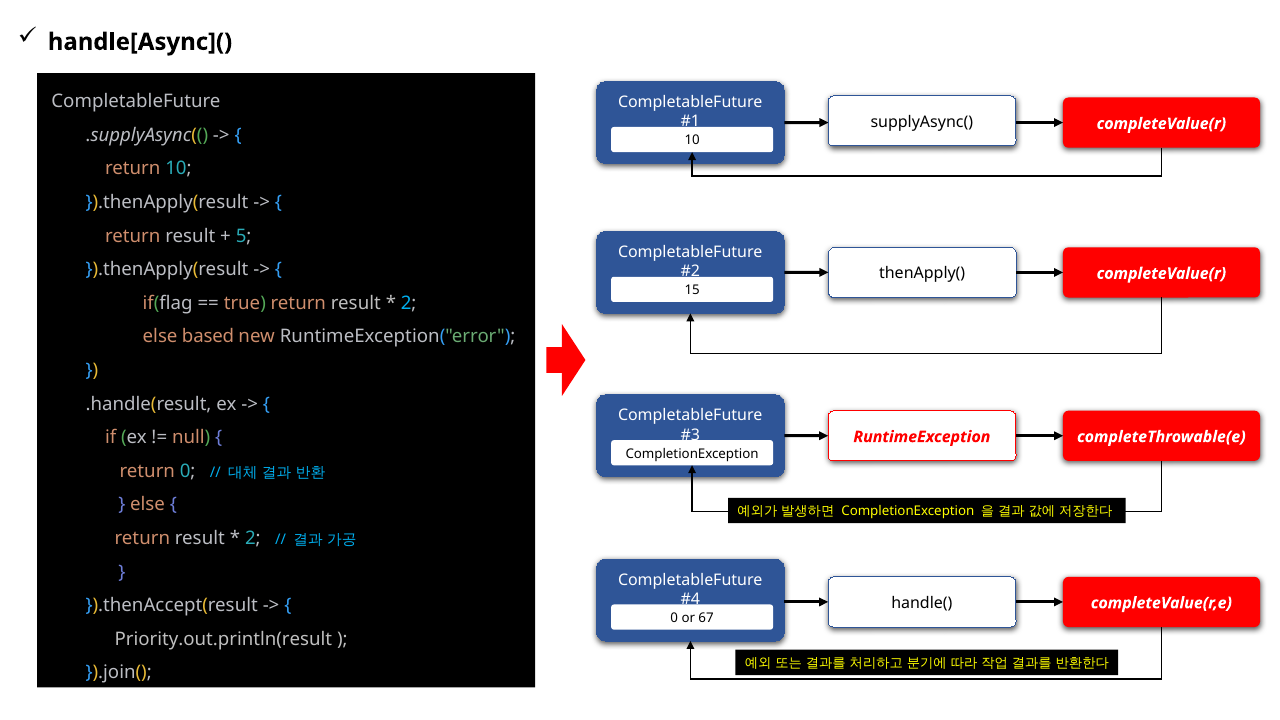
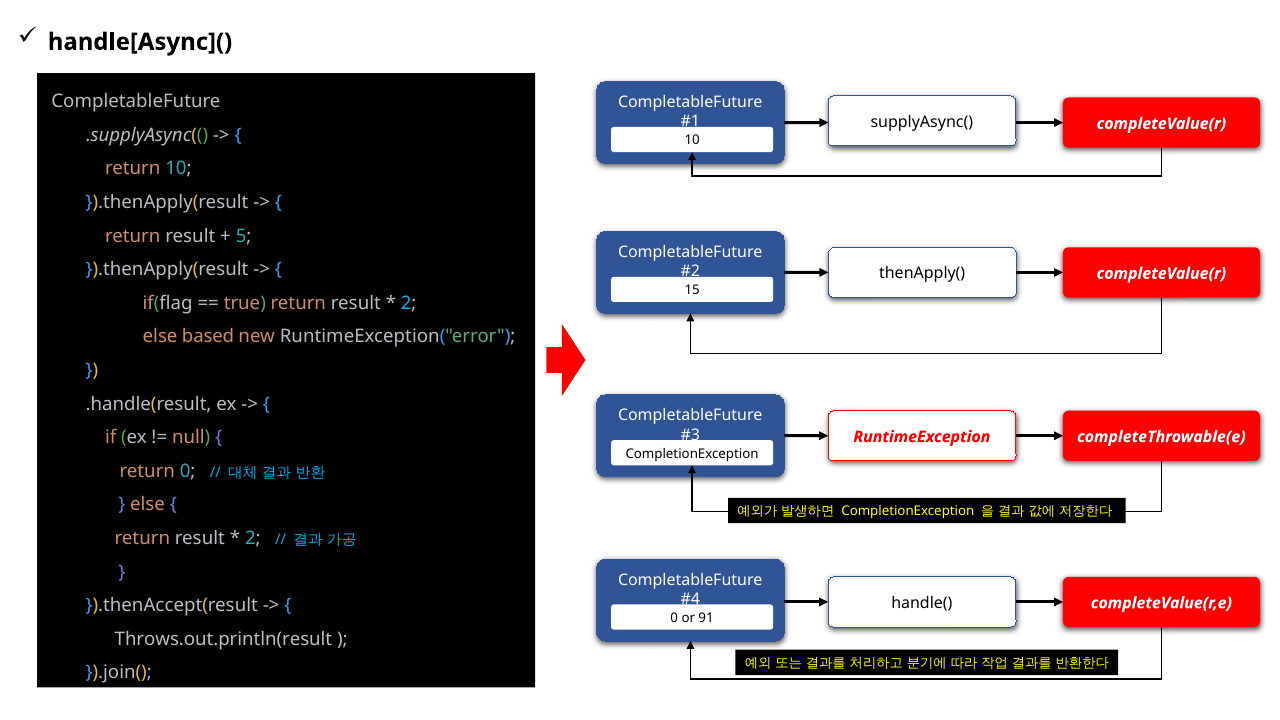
67: 67 -> 91 (706, 618)
Priority.out.println(result: Priority.out.println(result -> Throws.out.println(result (223, 639)
